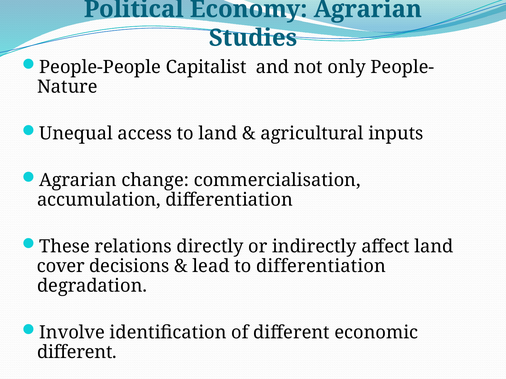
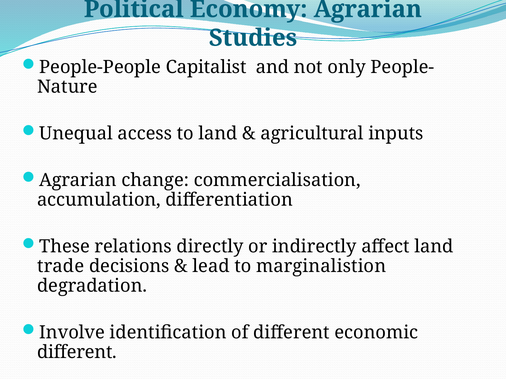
cover: cover -> trade (61, 266)
to differentiation: differentiation -> marginalistion (321, 266)
